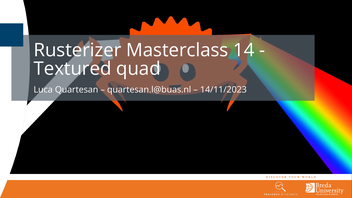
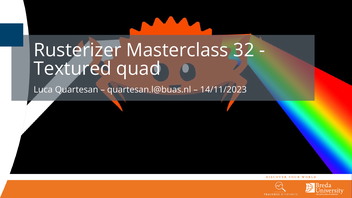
14: 14 -> 32 (244, 50)
